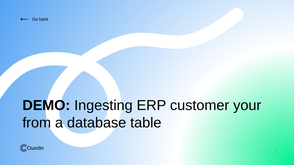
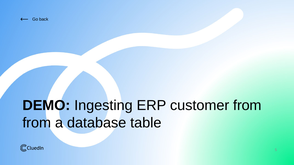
customer your: your -> from (247, 106)
